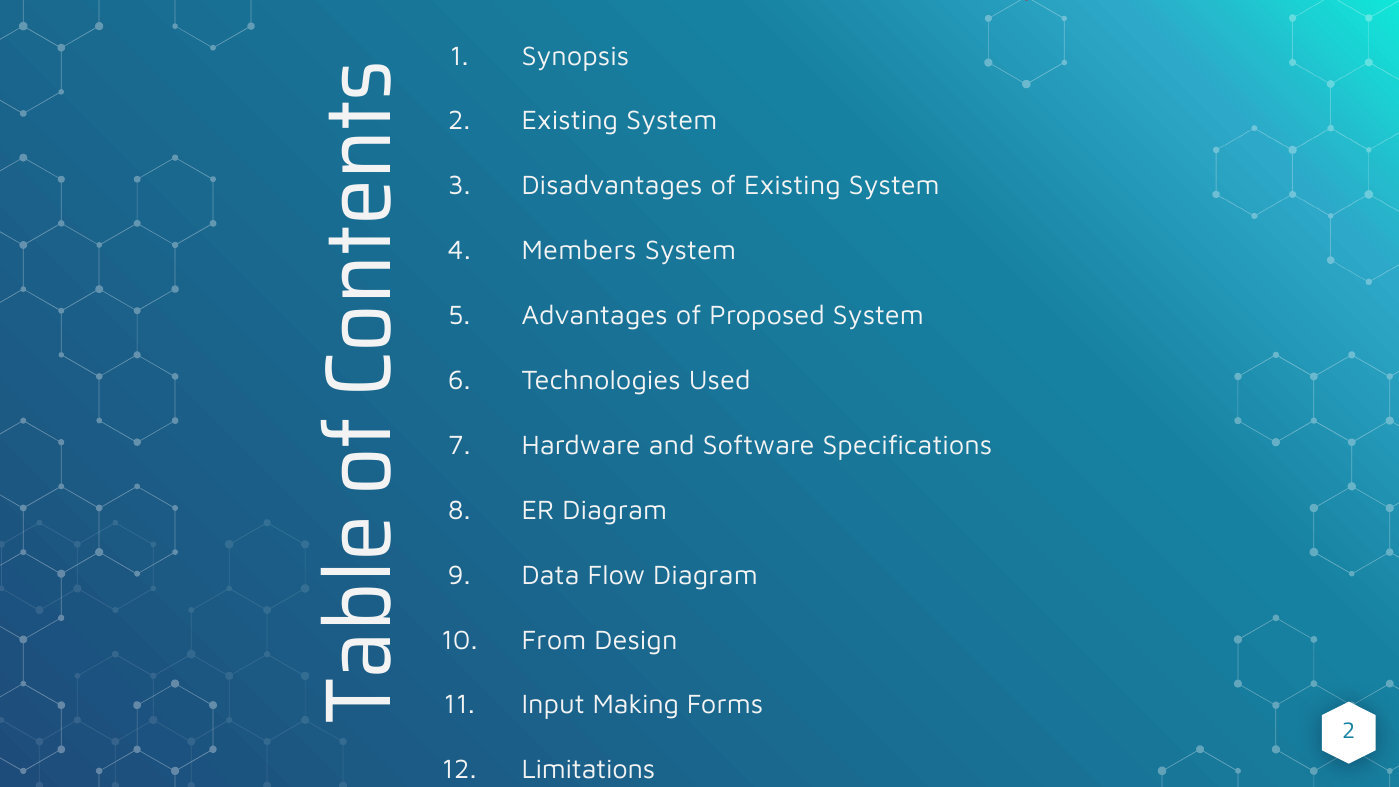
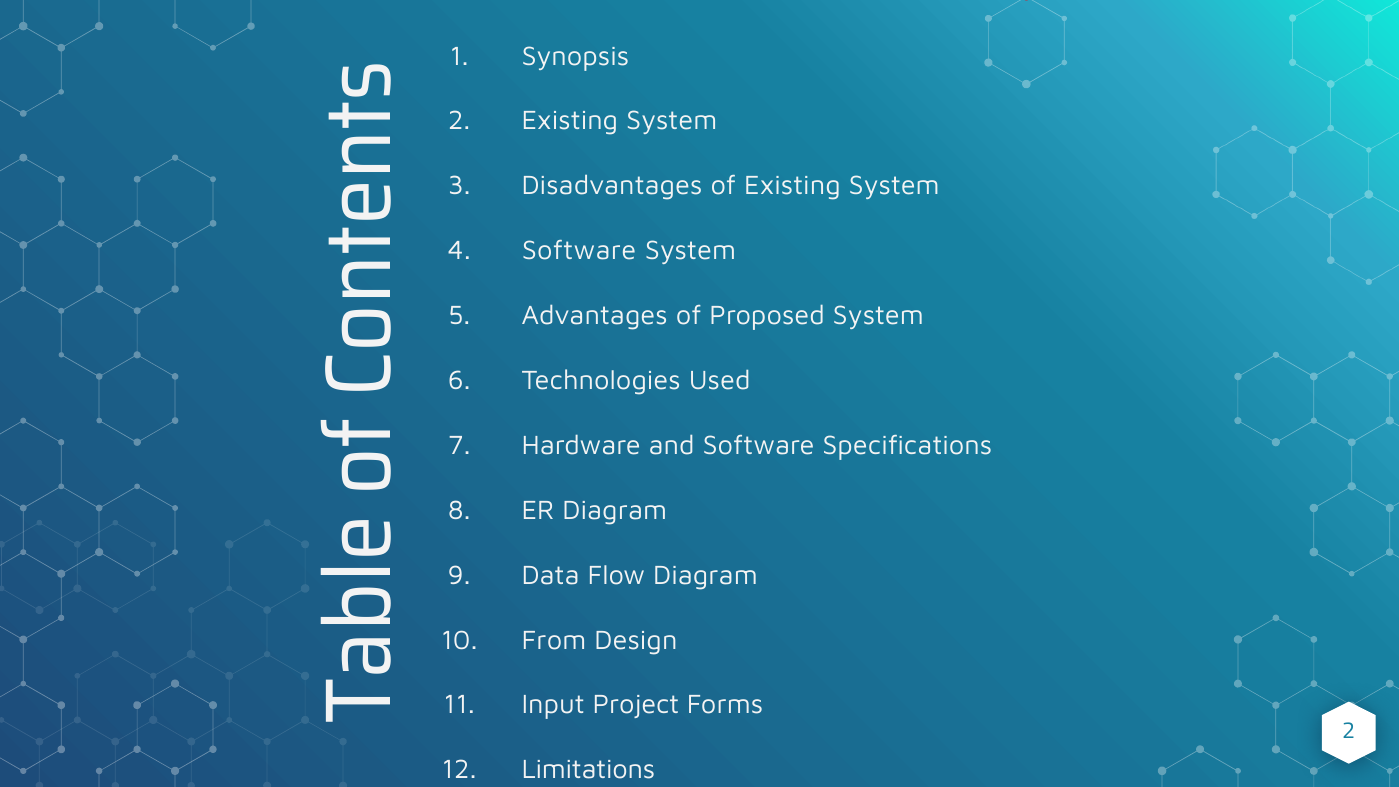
4 Members: Members -> Software (579, 251)
Making: Making -> Project (636, 705)
